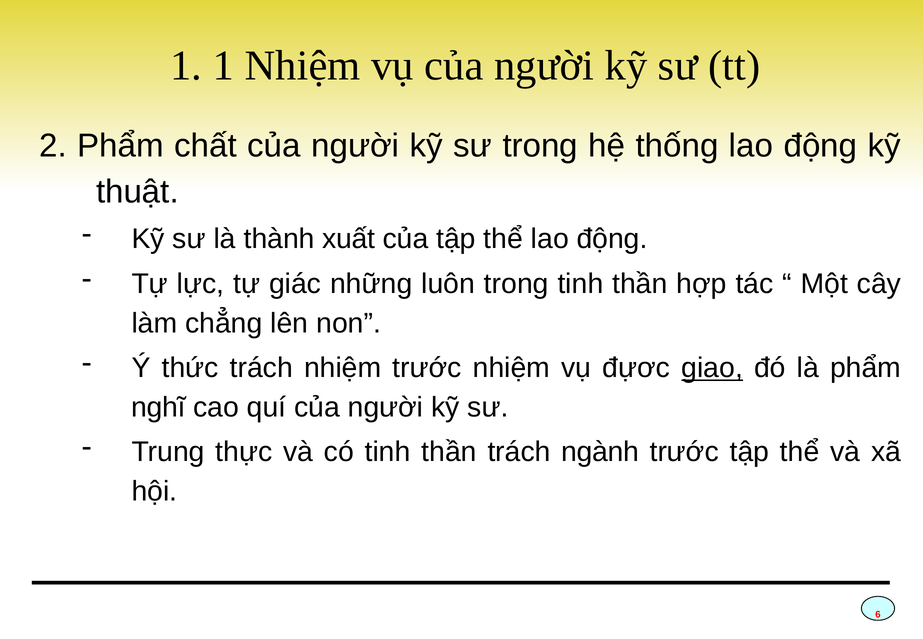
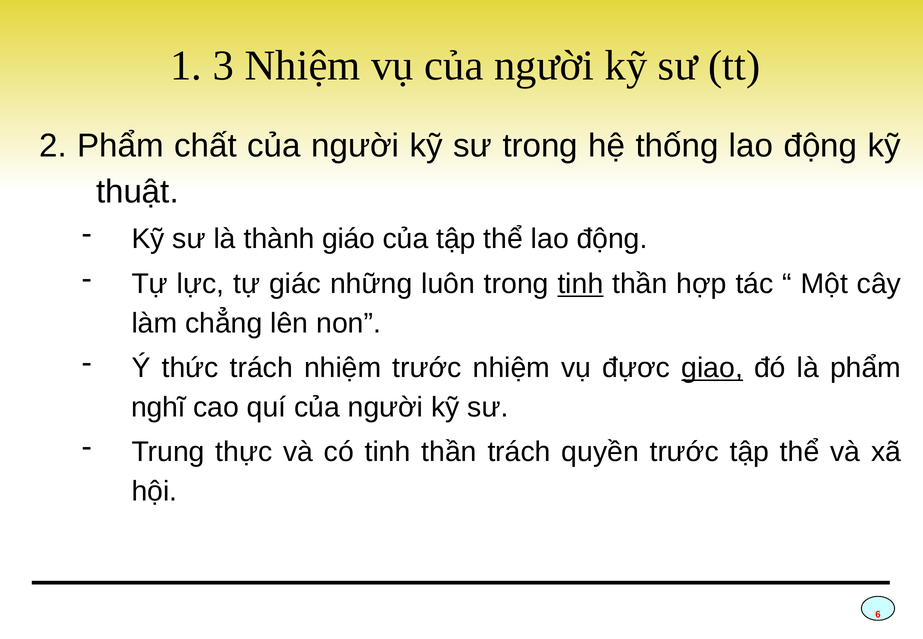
1 1: 1 -> 3 (223, 66)
xuất: xuất -> giáo (349, 239)
tinh underline: none -> present (580, 284)
ngành: ngành -> quyền (600, 452)
